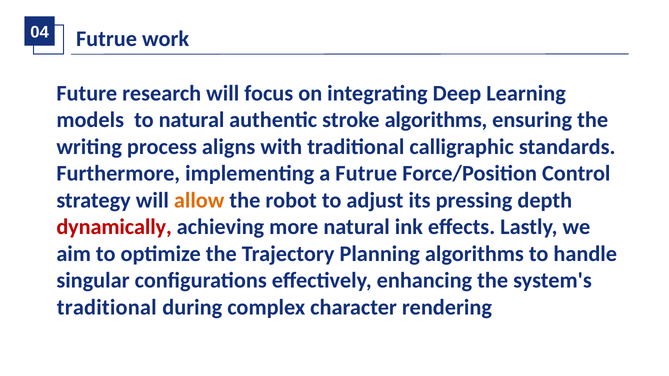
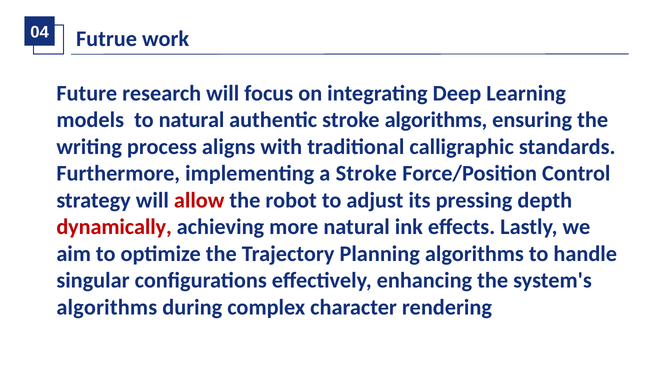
a Futrue: Futrue -> Stroke (366, 174)
allow colour: orange -> red (199, 200)
traditional: traditional -> algorithms (107, 308)
